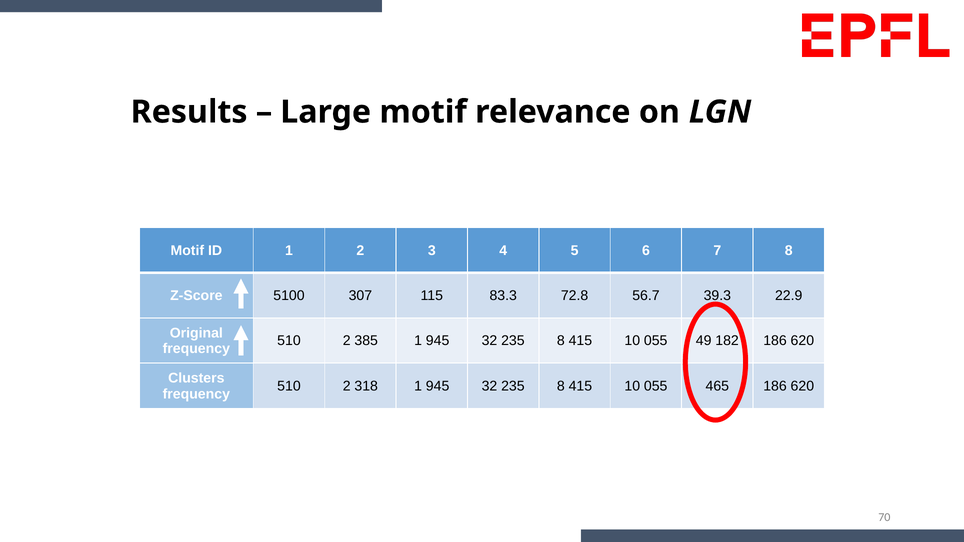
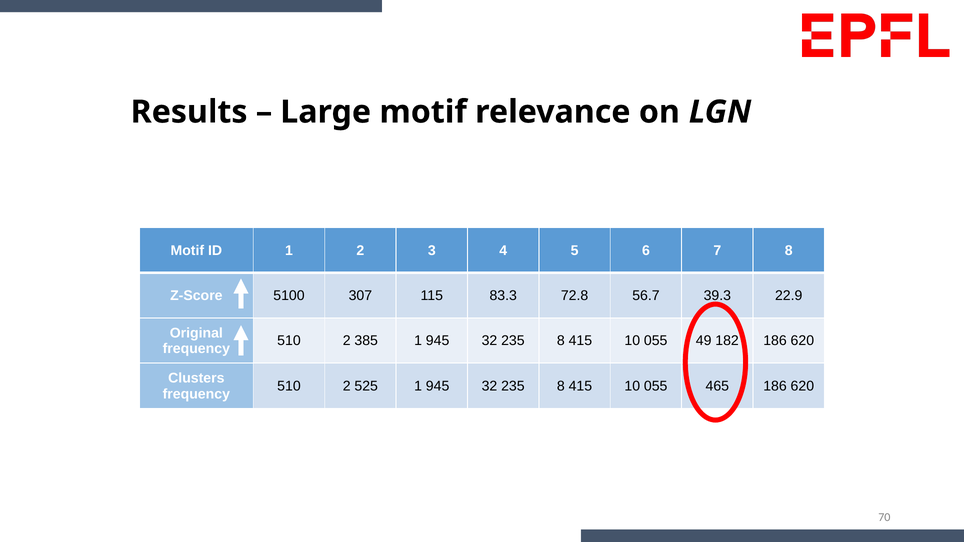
318: 318 -> 525 (366, 386)
